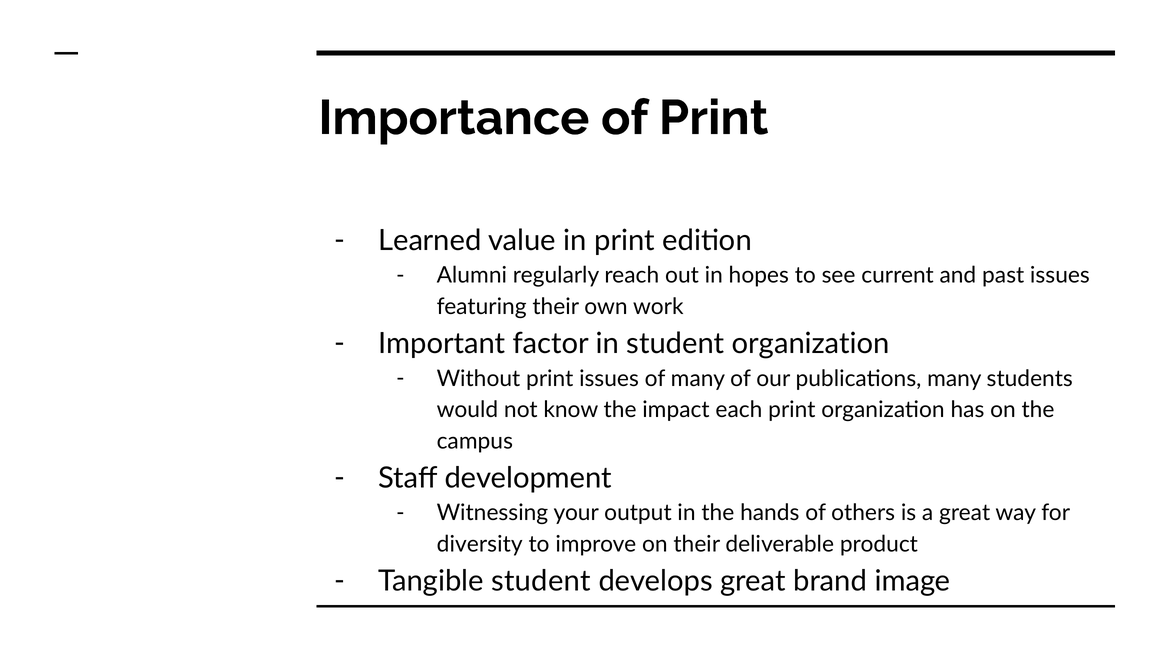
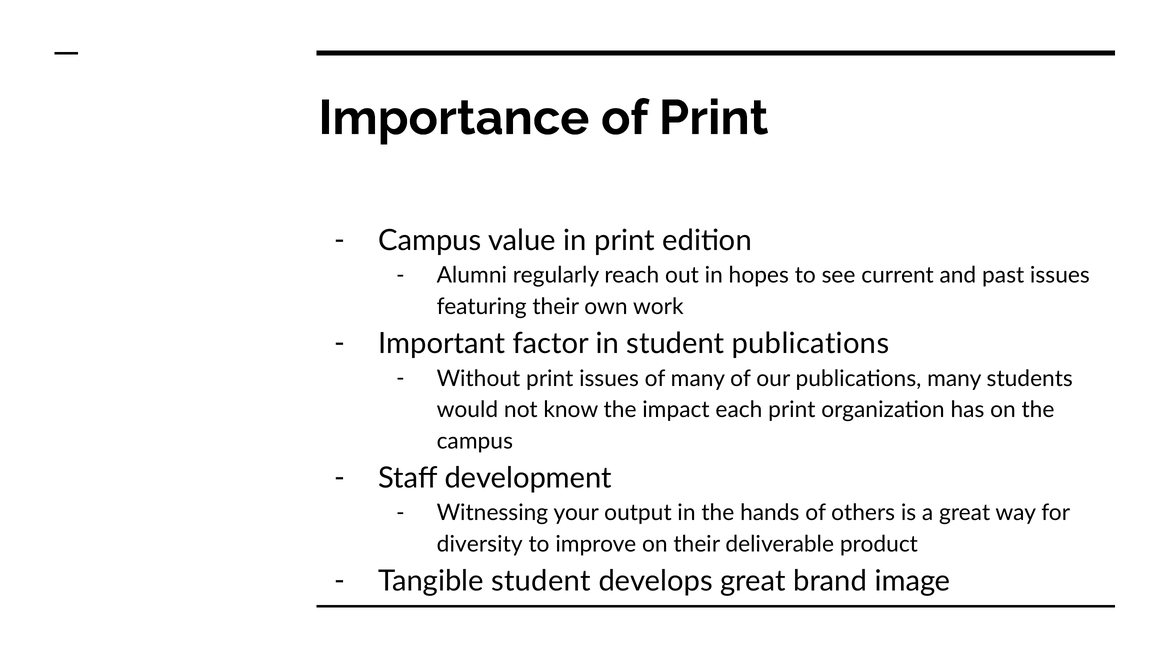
Learned: Learned -> Campus (430, 241)
student organization: organization -> publications (811, 344)
